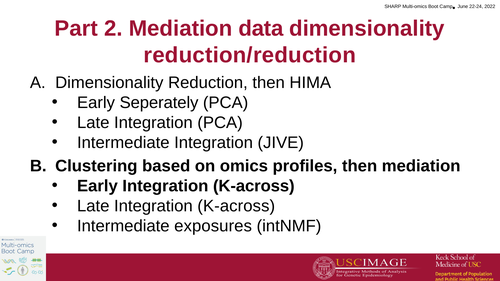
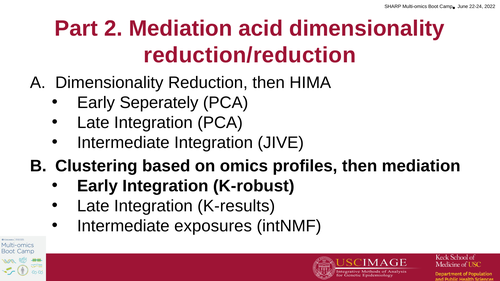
data: data -> acid (261, 29)
Early Integration K-across: K-across -> K-robust (254, 186)
Late Integration K-across: K-across -> K-results (236, 206)
